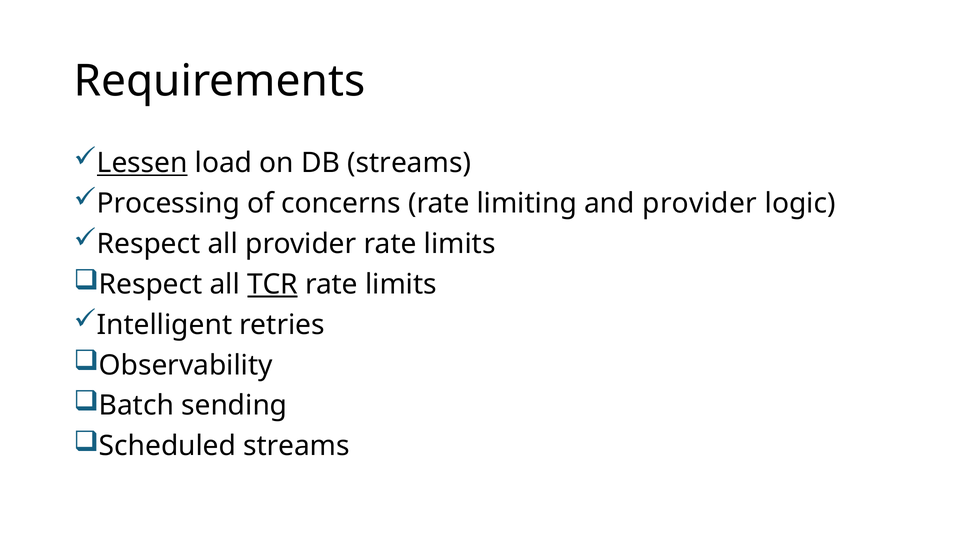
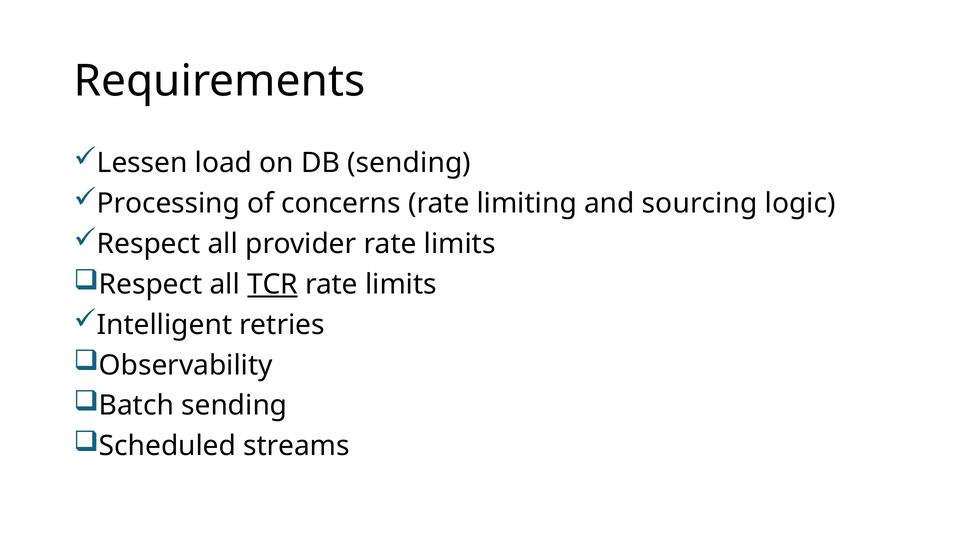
Lessen underline: present -> none (142, 163)
DB streams: streams -> sending (409, 163)
and provider: provider -> sourcing (700, 204)
